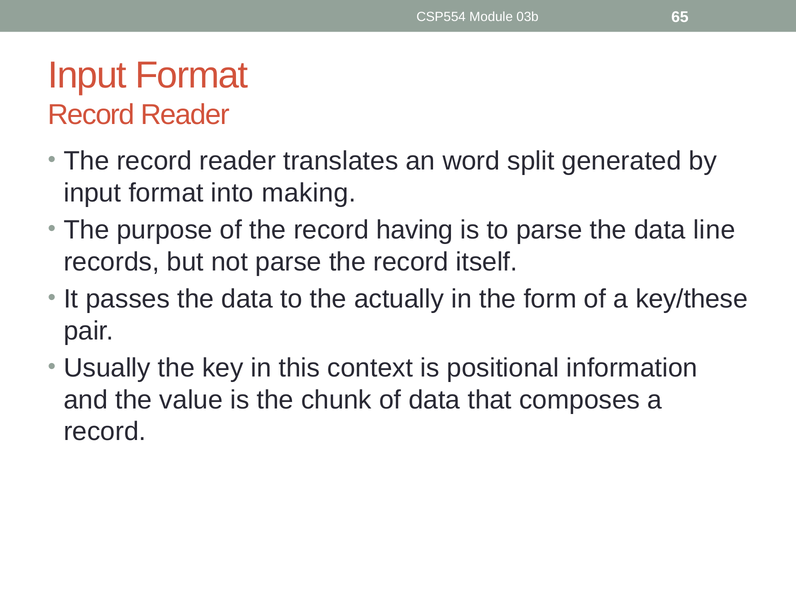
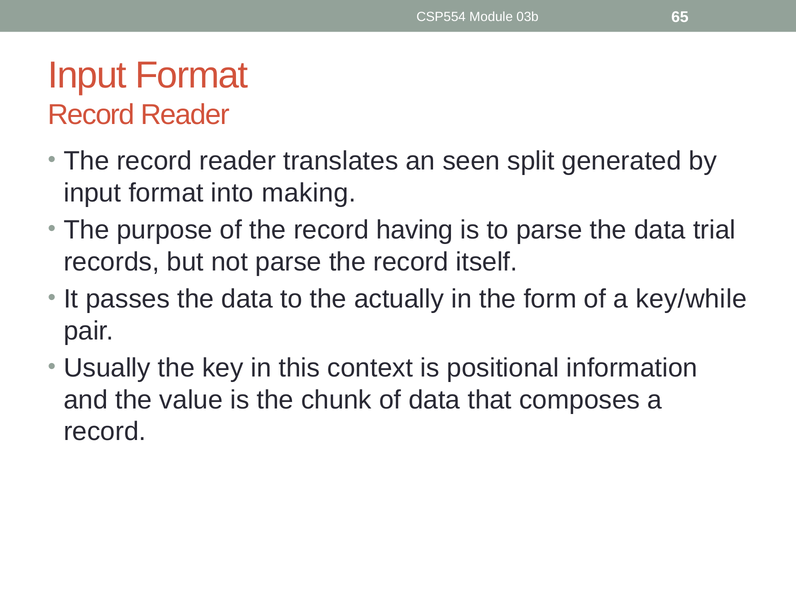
word: word -> seen (471, 161)
line: line -> trial (714, 230)
key/these: key/these -> key/while (691, 299)
